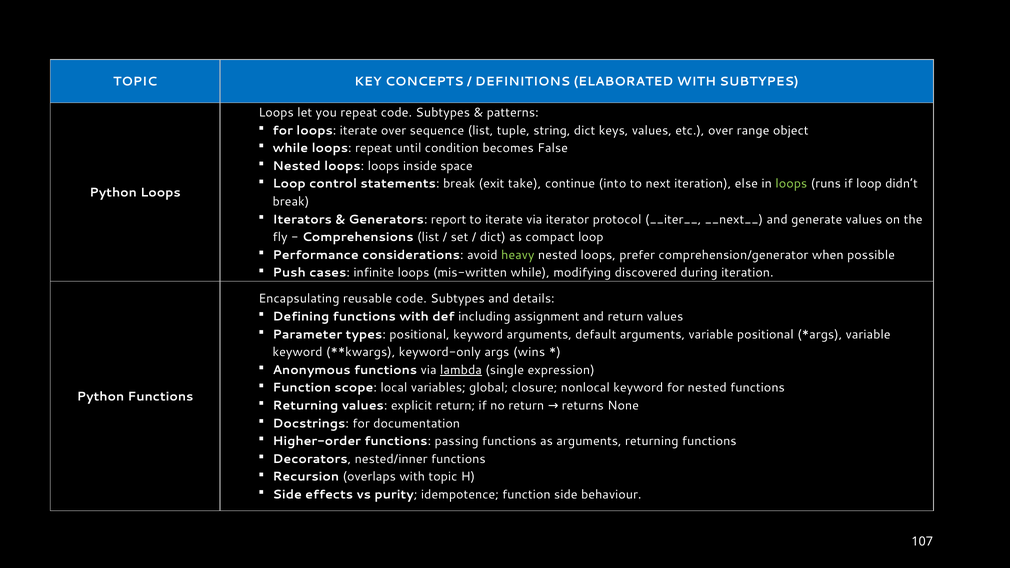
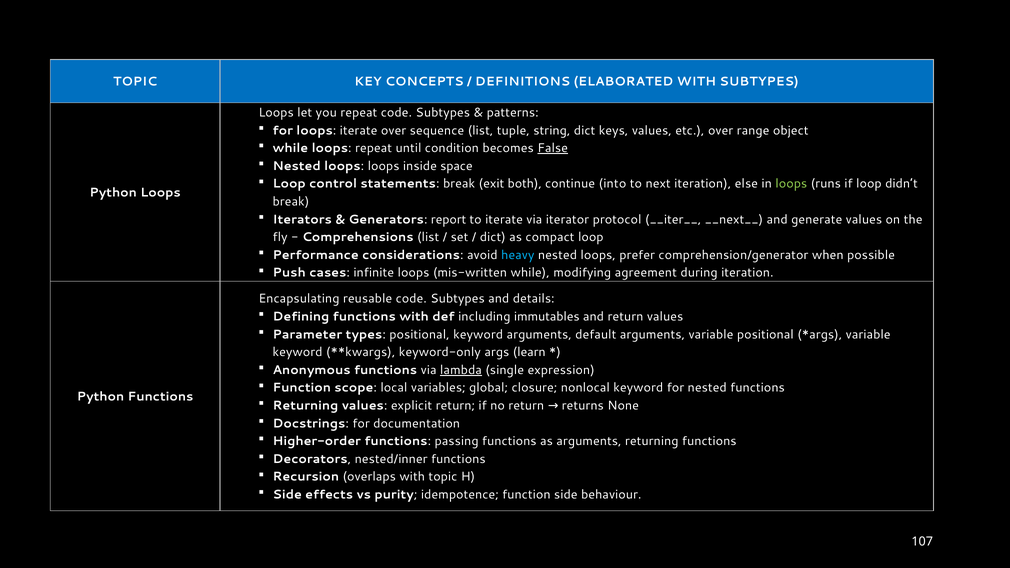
False underline: none -> present (553, 148)
take: take -> both (525, 184)
heavy colour: light green -> light blue (518, 255)
discovered: discovered -> agreement (646, 273)
assignment: assignment -> immutables (547, 317)
wins: wins -> learn (529, 352)
